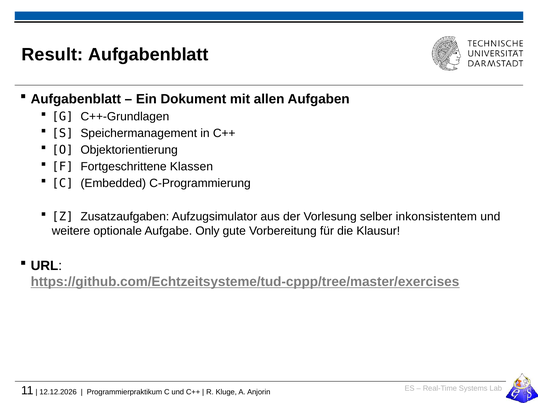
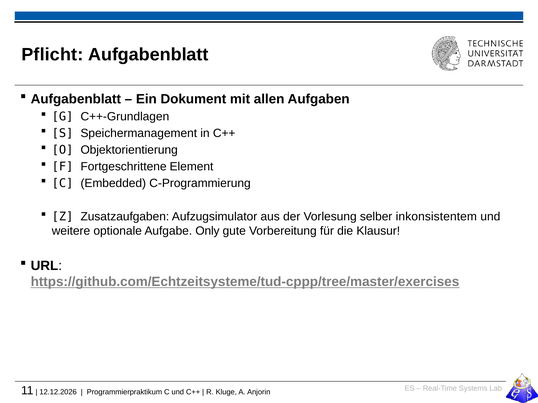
Result: Result -> Pflicht (52, 55)
Klassen: Klassen -> Element (192, 167)
